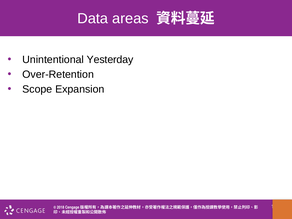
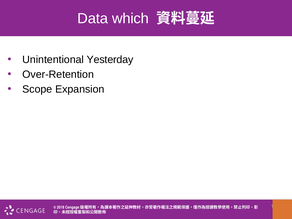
areas: areas -> which (130, 18)
